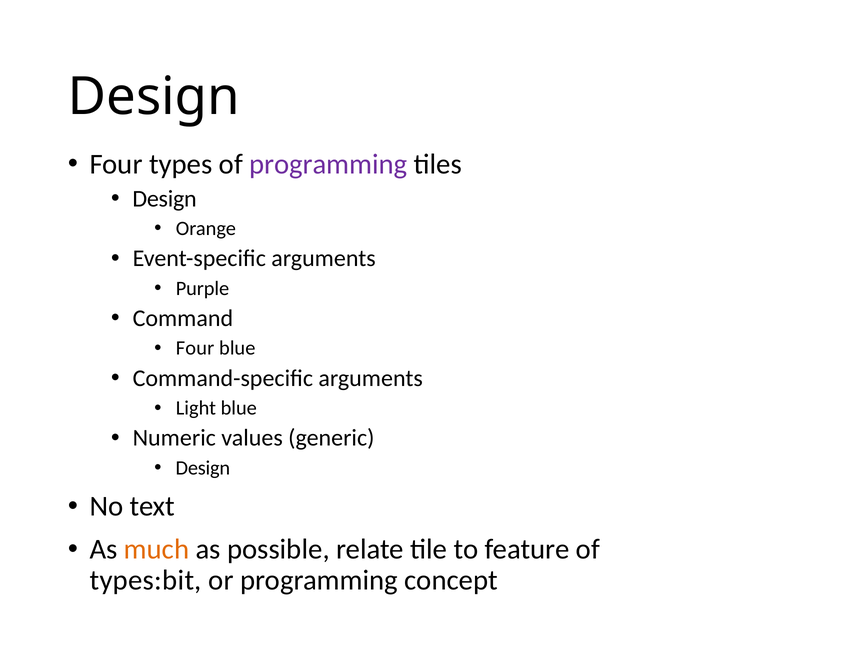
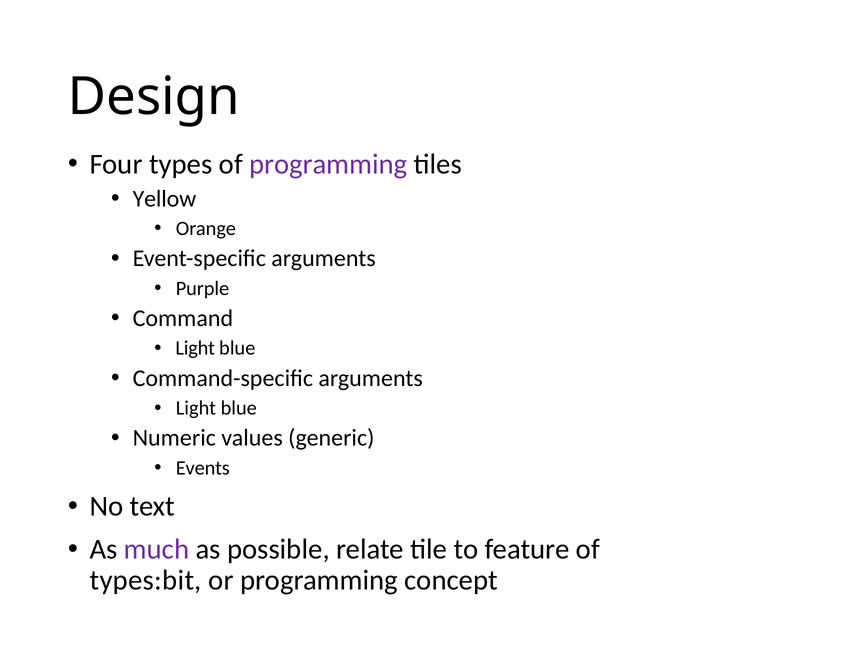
Design: Design -> Yellow (164, 199)
Four: Four -> Light (195, 348)
Design: Design -> Events (203, 468)
much colour: orange -> purple (157, 550)
